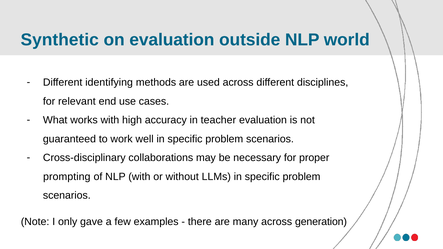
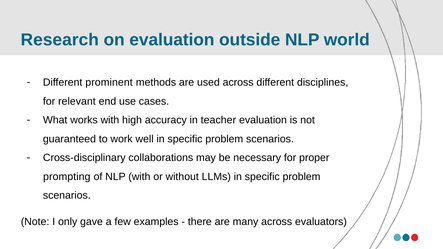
Synthetic: Synthetic -> Research (60, 40)
identifying: identifying -> prominent (109, 83)
generation: generation -> evaluators (321, 222)
